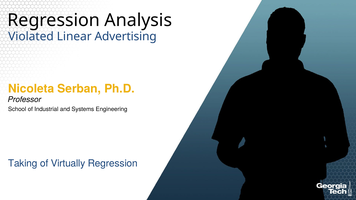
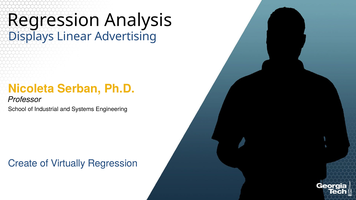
Violated: Violated -> Displays (31, 36)
Taking: Taking -> Create (23, 164)
